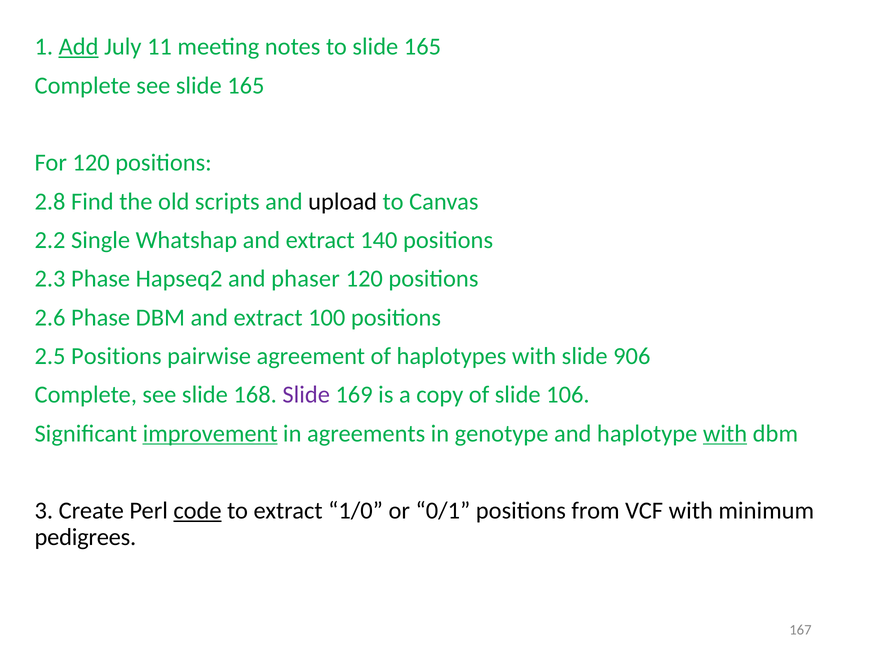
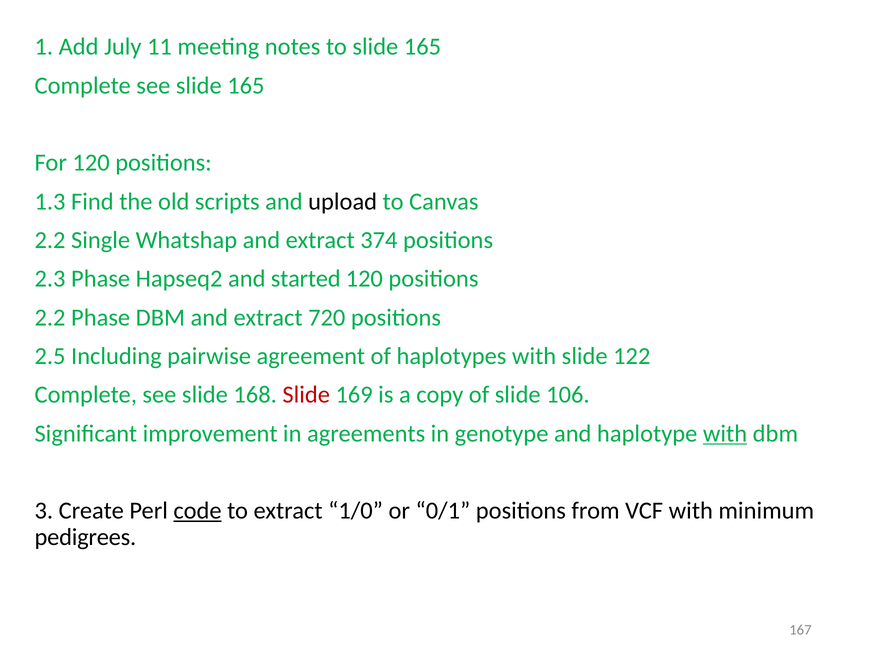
Add underline: present -> none (79, 47)
2.8: 2.8 -> 1.3 (50, 202)
140: 140 -> 374 (379, 240)
phaser: phaser -> started (306, 279)
2.6: 2.6 -> 2.2 (50, 318)
100: 100 -> 720 (327, 318)
2.5 Positions: Positions -> Including (116, 357)
906: 906 -> 122 (632, 357)
Slide colour: purple -> red (306, 395)
improvement underline: present -> none (210, 434)
